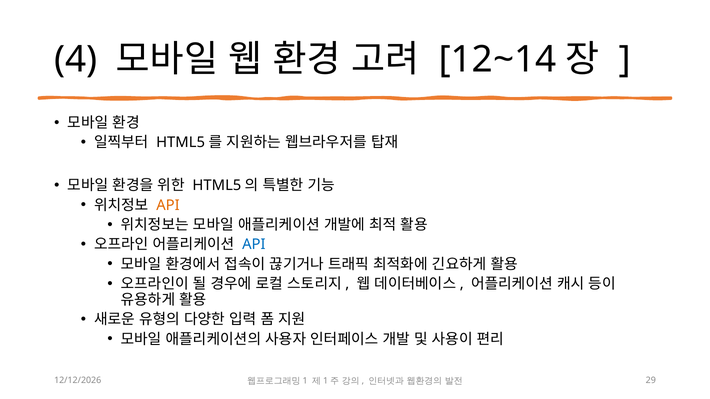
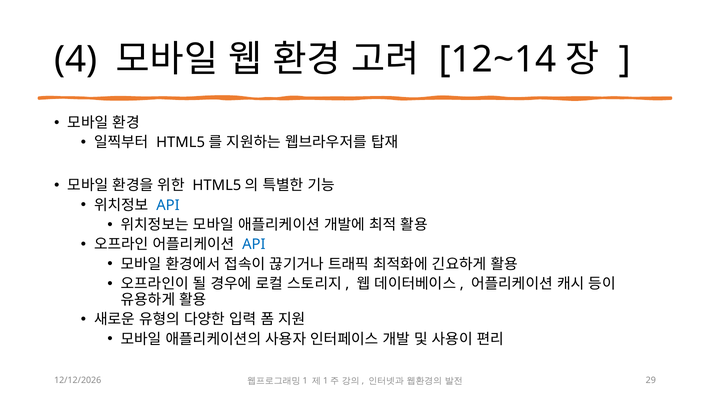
API colour: orange -> blue (168, 205)
